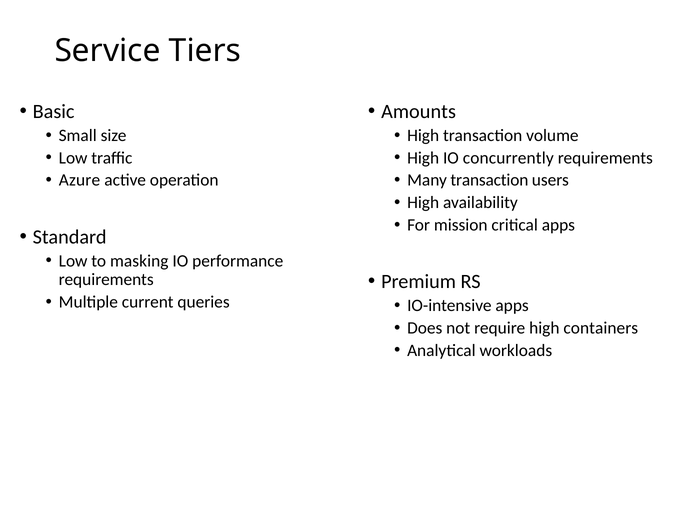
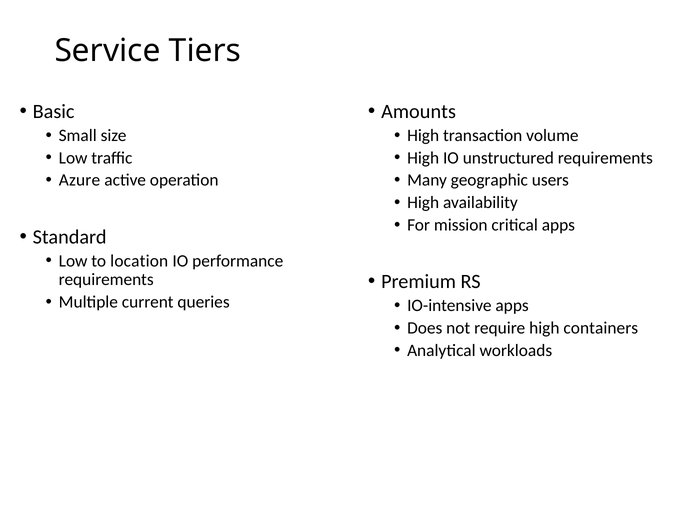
concurrently: concurrently -> unstructured (508, 158)
Many transaction: transaction -> geographic (489, 180)
masking: masking -> location (139, 261)
